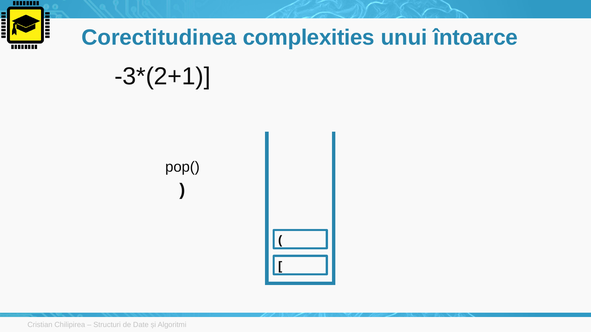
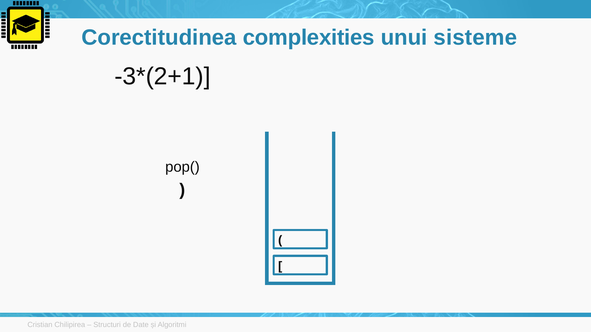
întoarce: întoarce -> sisteme (475, 38)
